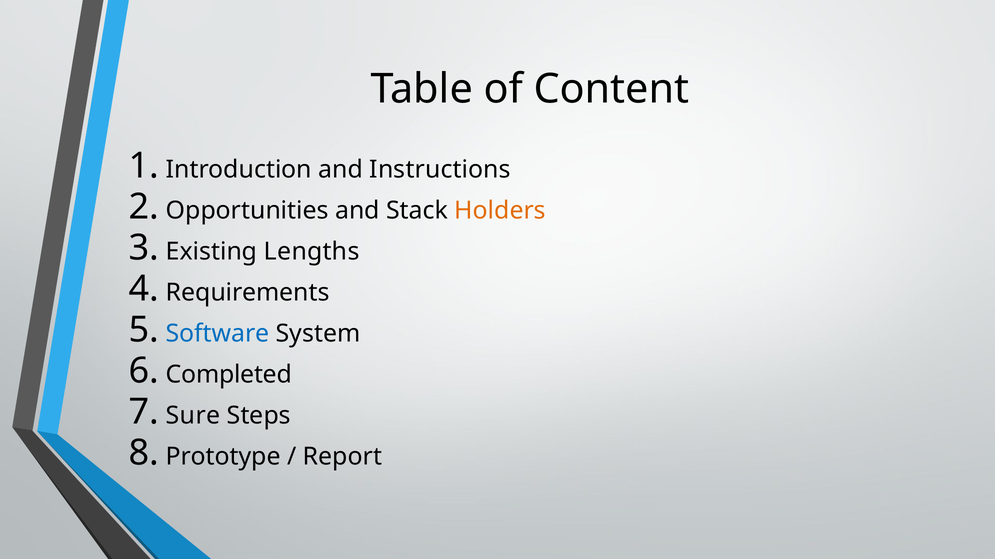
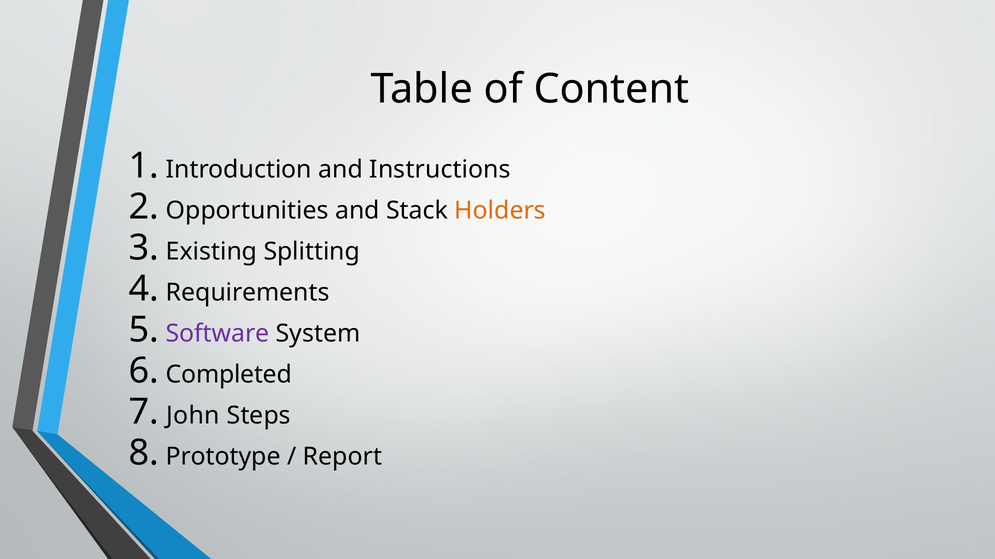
Lengths: Lengths -> Splitting (312, 252)
Software colour: blue -> purple (218, 334)
Sure: Sure -> John (193, 416)
